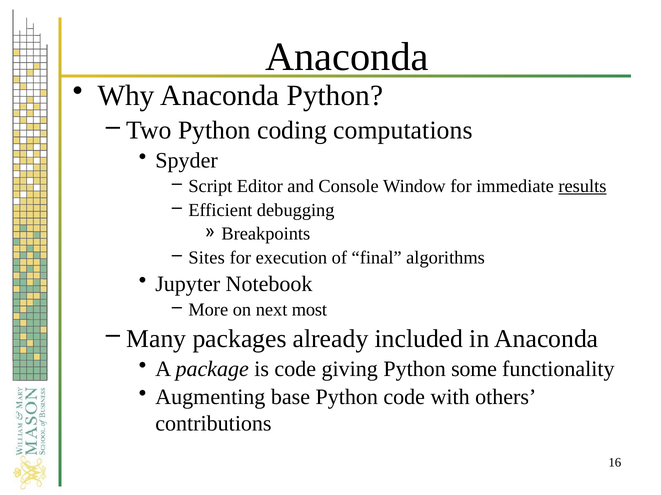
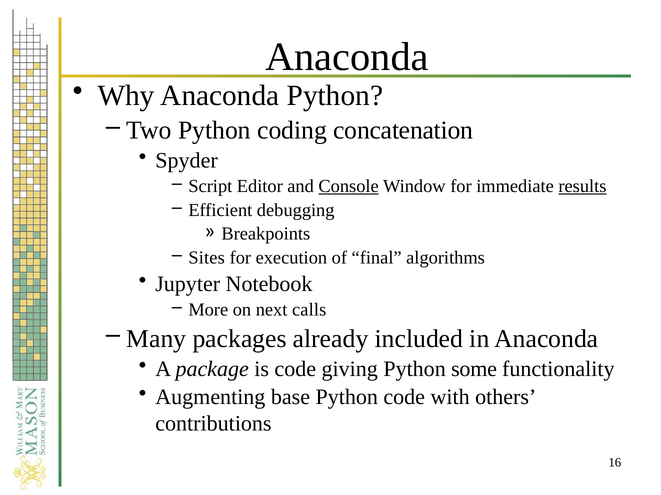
computations: computations -> concatenation (403, 130)
Console underline: none -> present (349, 186)
most: most -> calls (309, 310)
